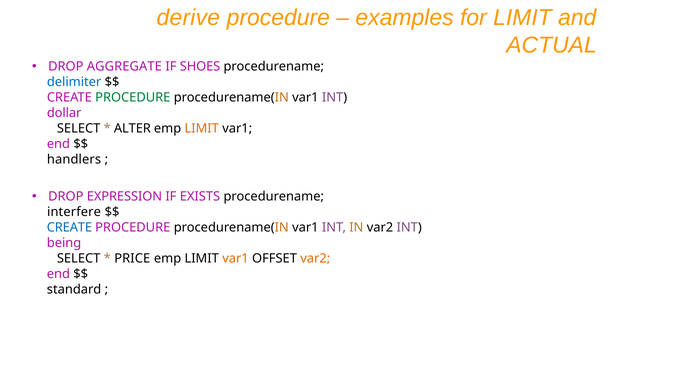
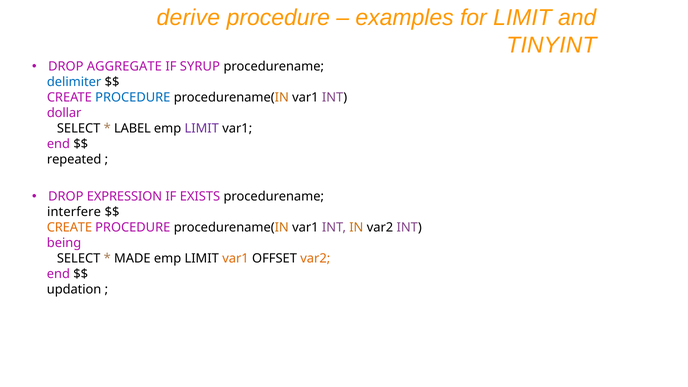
ACTUAL: ACTUAL -> TINYINT (551, 45)
SHOES: SHOES -> SYRUP (200, 66)
PROCEDURE colour: green -> blue (133, 97)
ALTER: ALTER -> LABEL (132, 128)
LIMIT colour: orange -> purple (202, 128)
handlers: handlers -> repeated (74, 159)
CREATE colour: blue -> orange (69, 228)
PRICE: PRICE -> MADE (132, 259)
standard: standard -> updation (74, 290)
